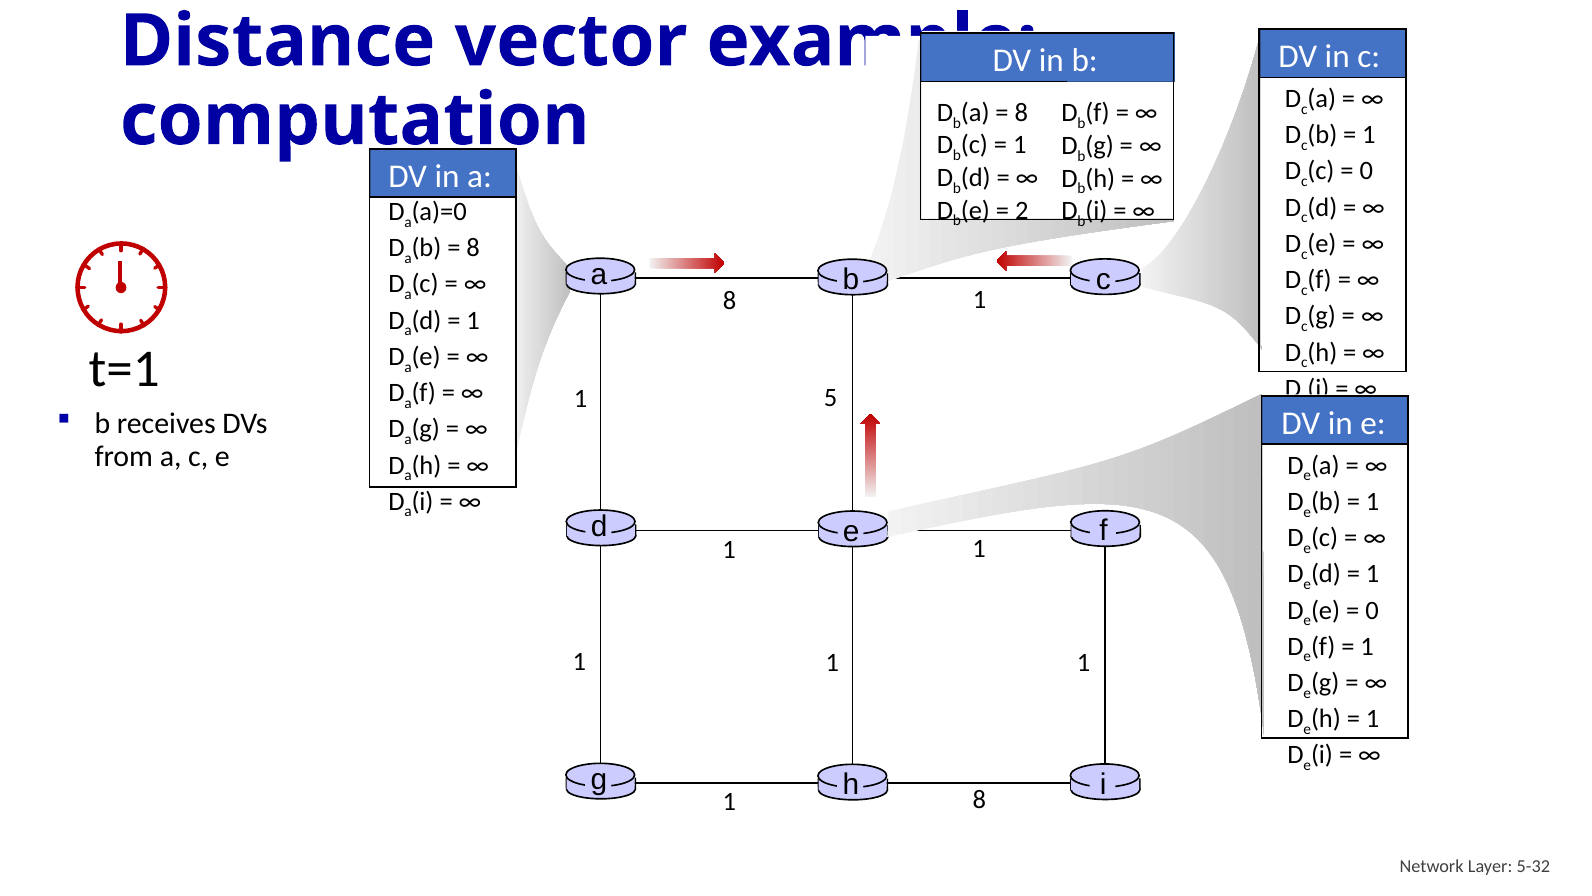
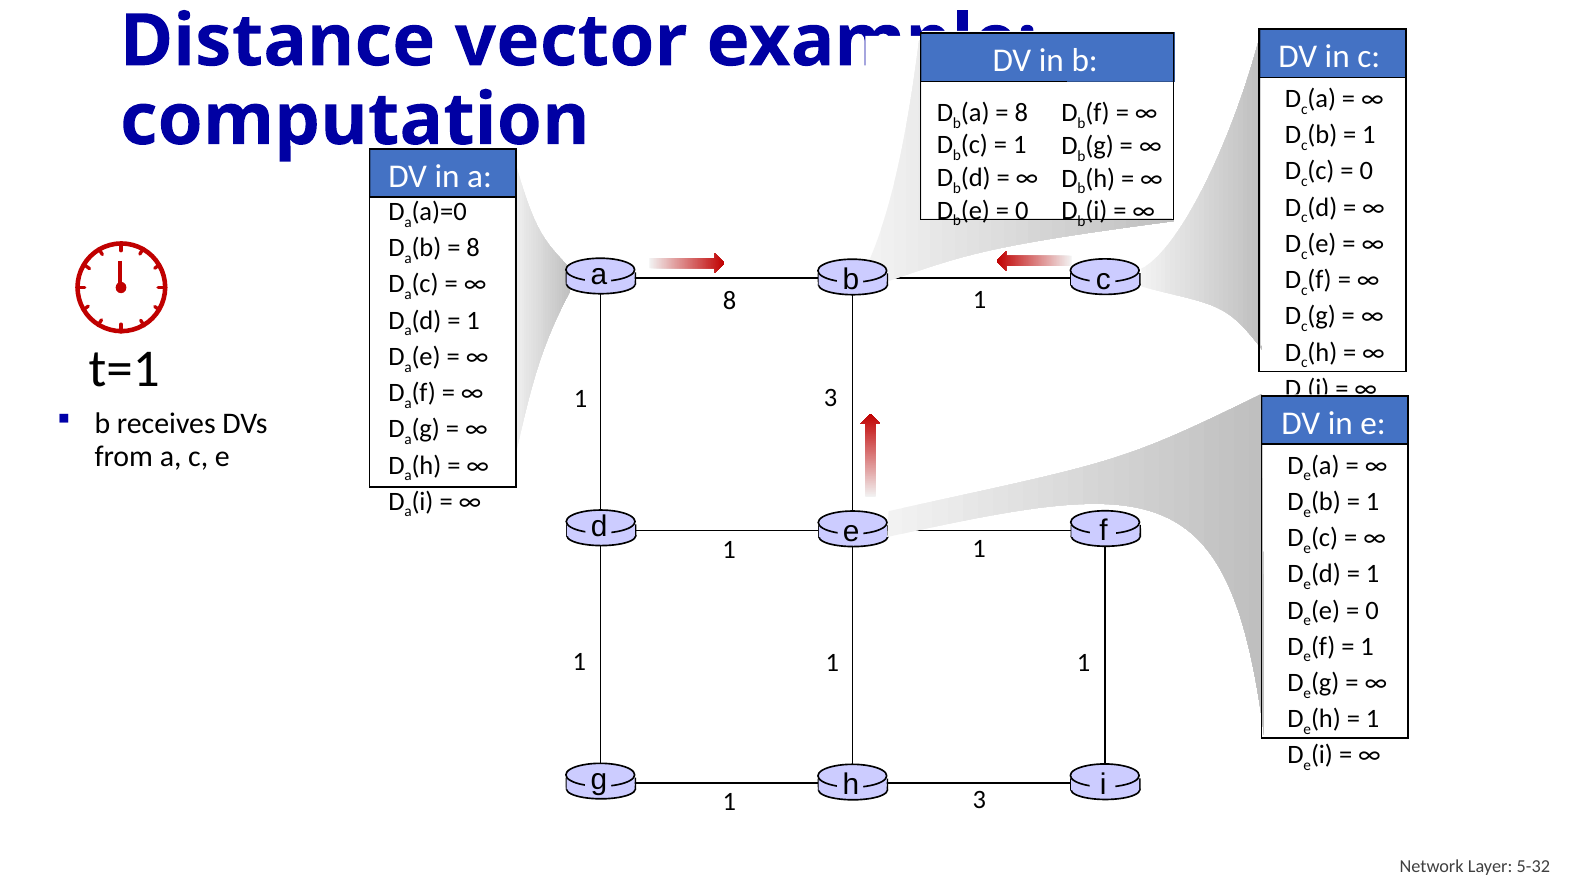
2: 2 -> 0 (1022, 210)
5: 5 -> 3 (831, 397)
8: 8 -> 3 (979, 800)
